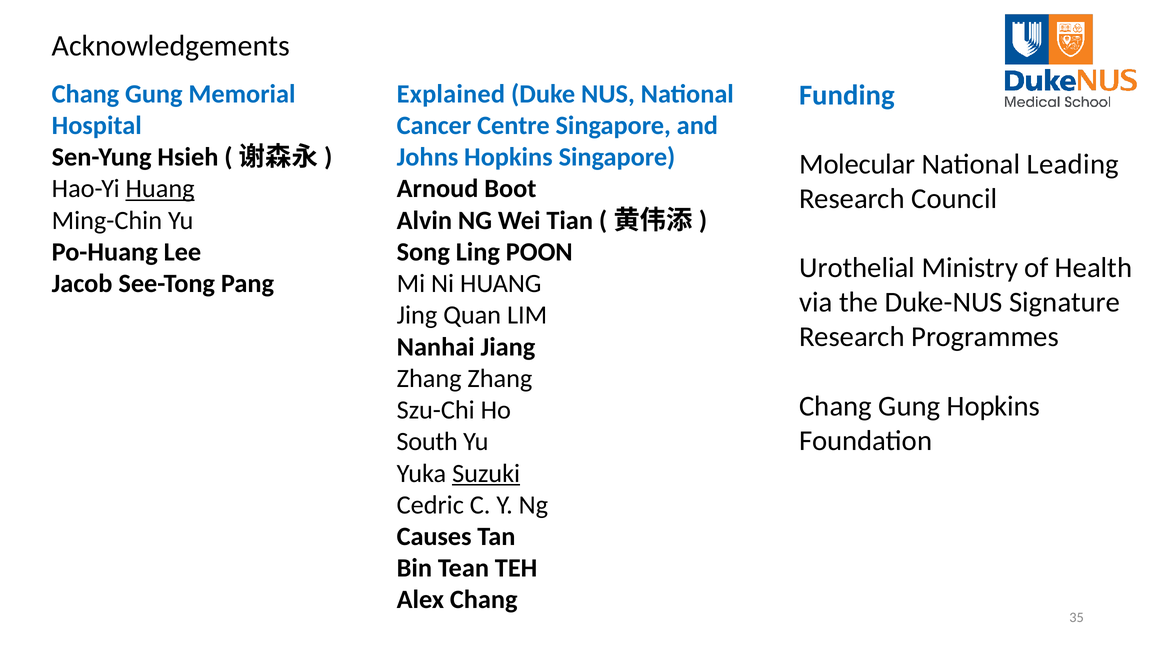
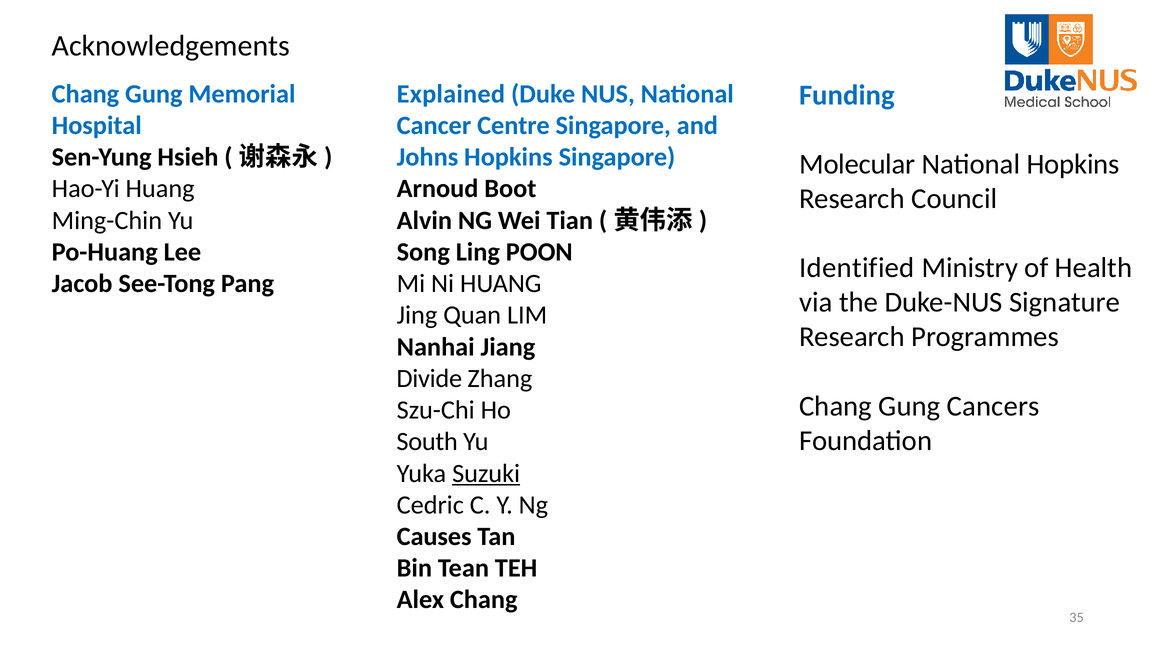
National Leading: Leading -> Hopkins (1073, 164)
Huang underline: present -> none (160, 189)
Urothelial: Urothelial -> Identified (857, 268)
Zhang: Zhang -> Divide (429, 378)
Gung Hopkins: Hopkins -> Cancers (993, 406)
